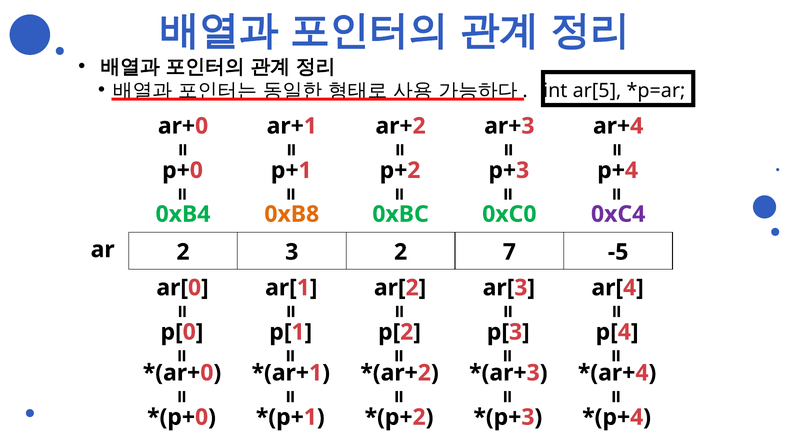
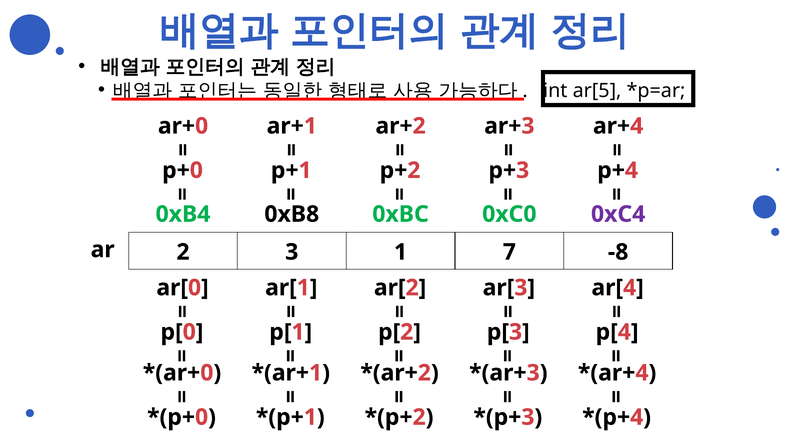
0xB8 colour: orange -> black (292, 214)
3 2: 2 -> 1 (401, 252)
-5: -5 -> -8 (618, 252)
